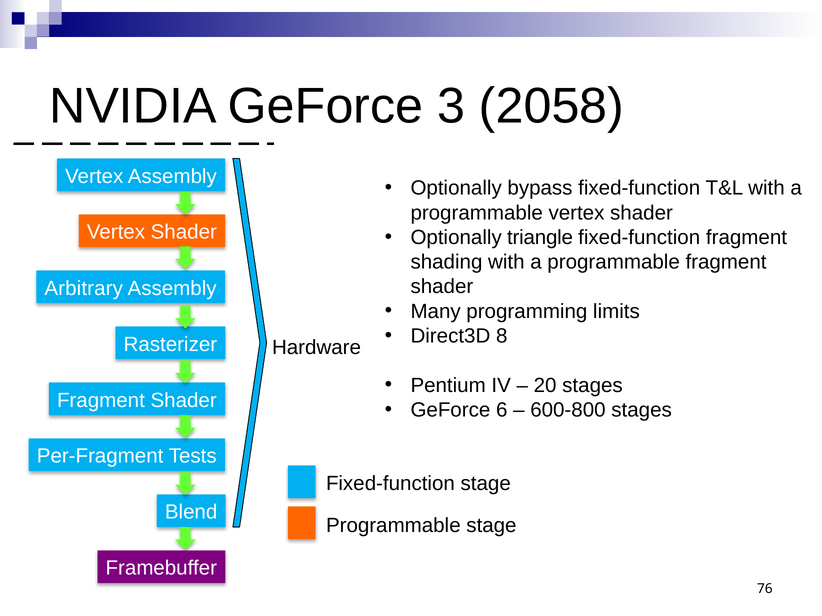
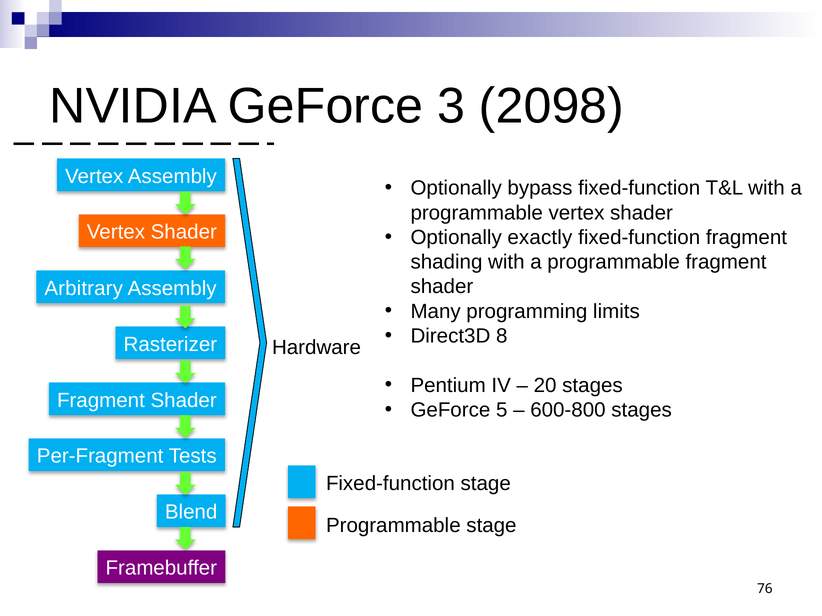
2058: 2058 -> 2098 (552, 106)
triangle: triangle -> exactly (540, 238)
6: 6 -> 5 (502, 410)
